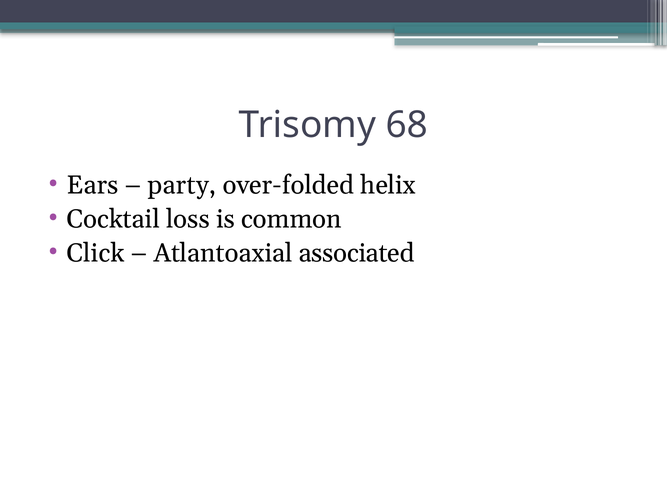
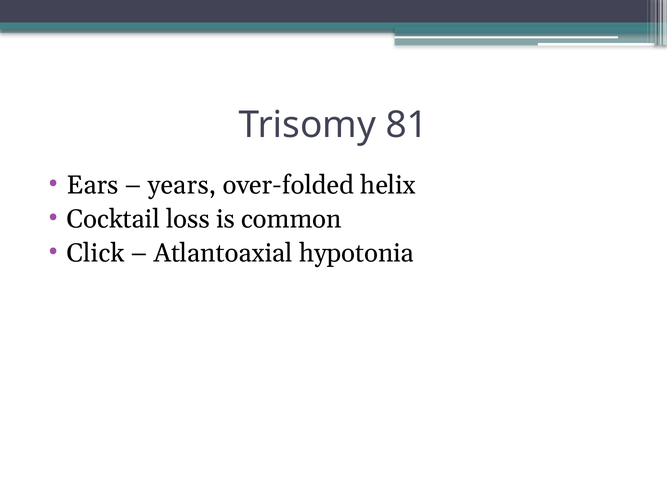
68: 68 -> 81 (407, 125)
party: party -> years (182, 185)
associated: associated -> hypotonia (356, 253)
